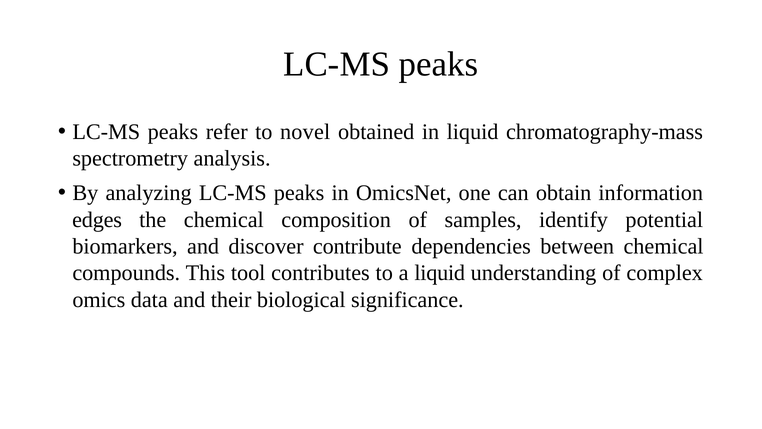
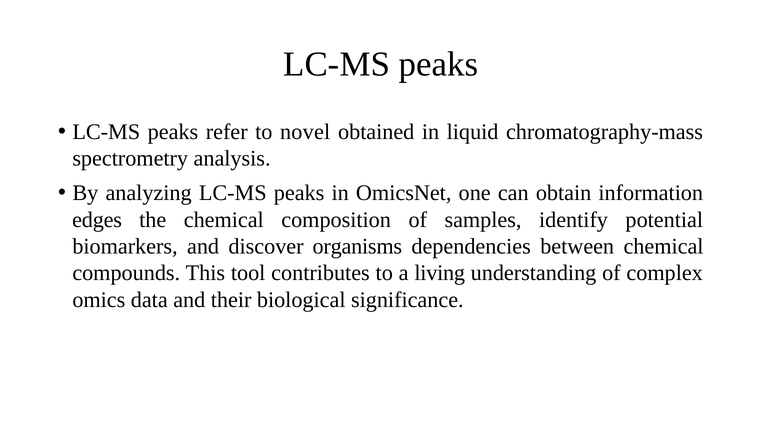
contribute: contribute -> organisms (357, 246)
a liquid: liquid -> living (440, 273)
